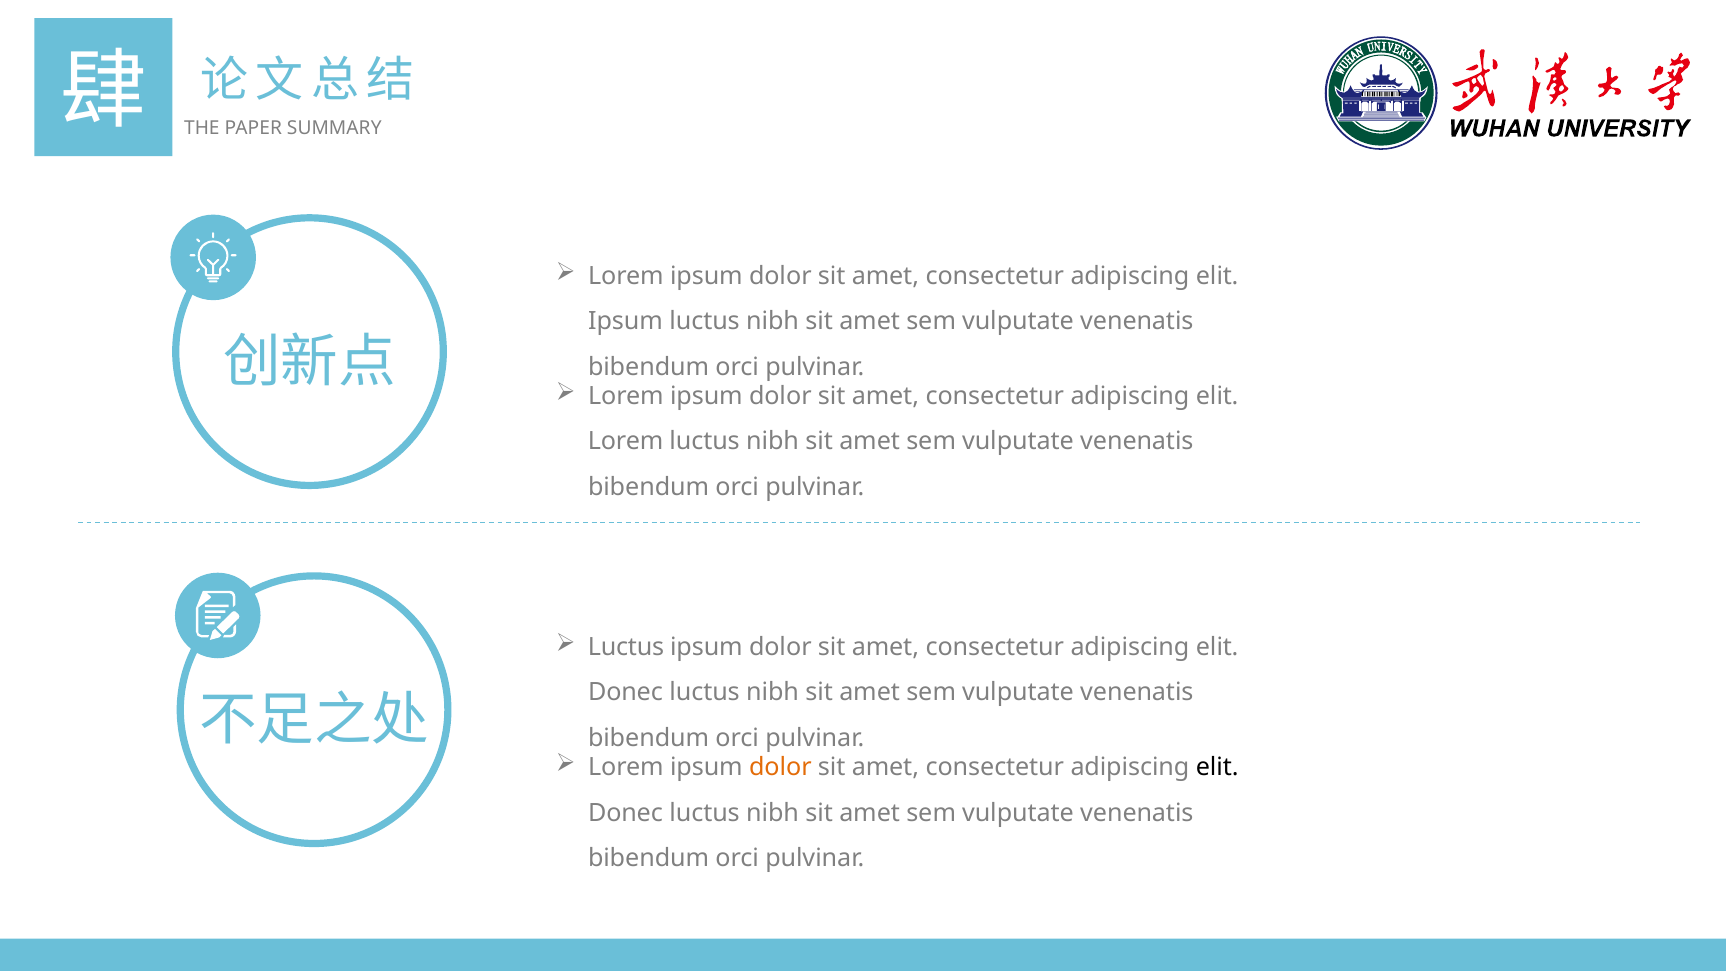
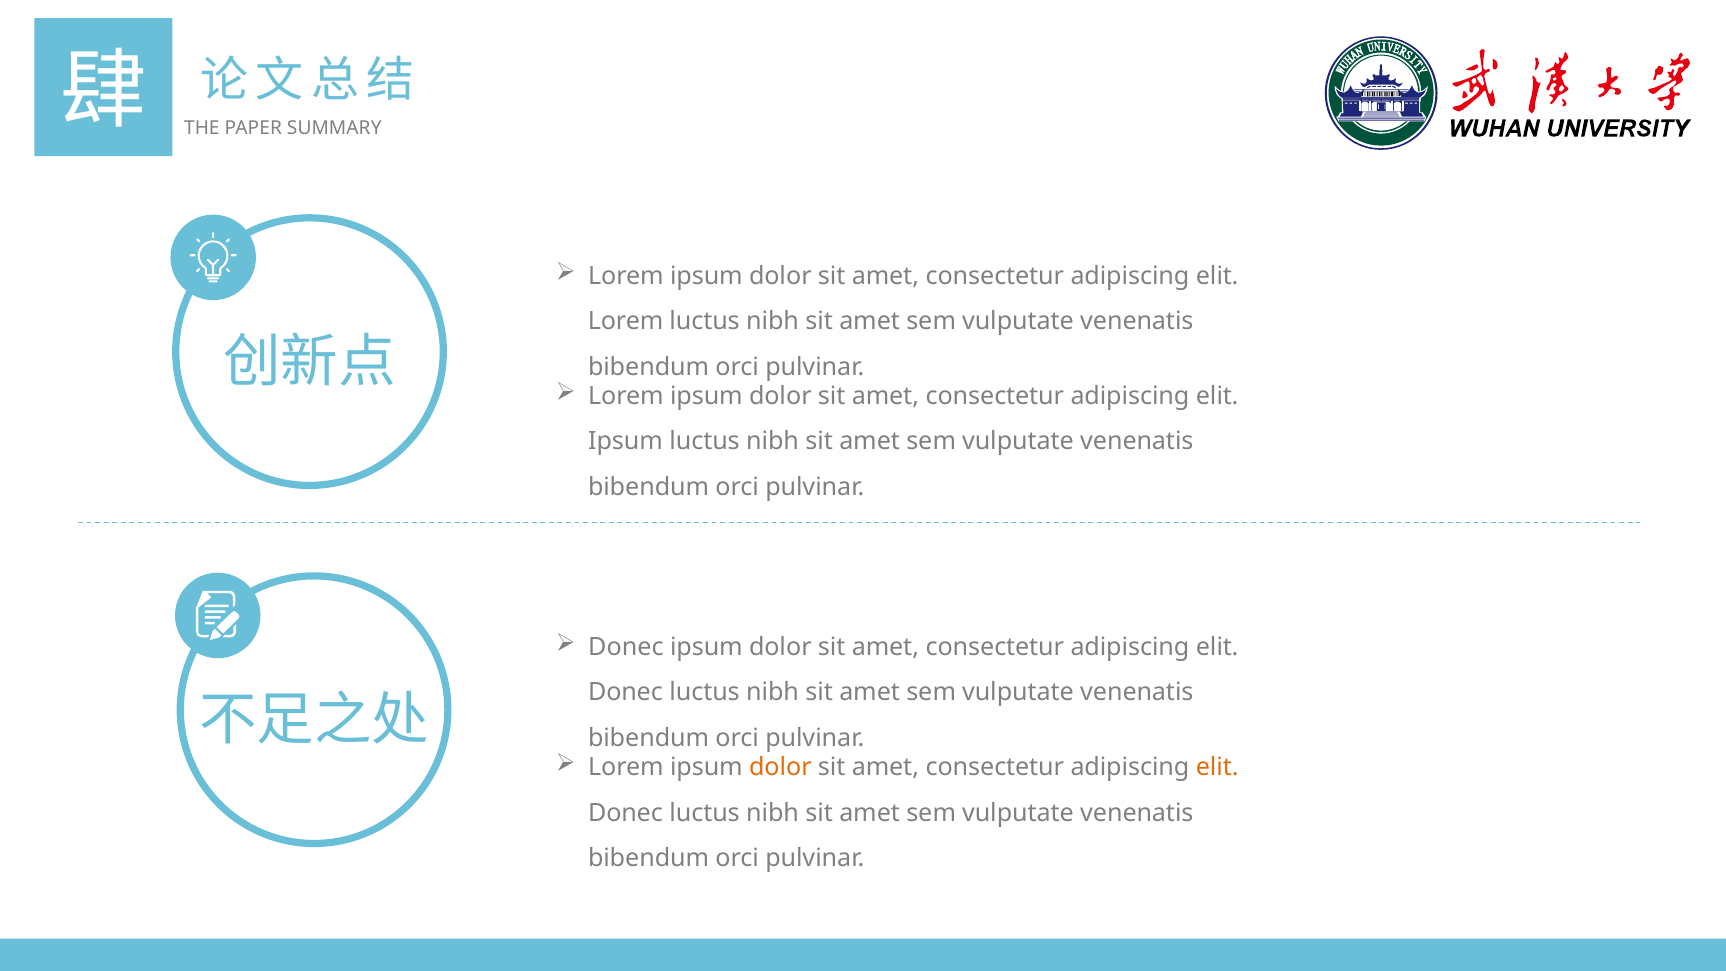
Ipsum: Ipsum -> Lorem (626, 321)
Lorem: Lorem -> Ipsum (626, 442)
Luctus: Luctus -> Donec (626, 647)
elit colour: black -> orange (1217, 767)
